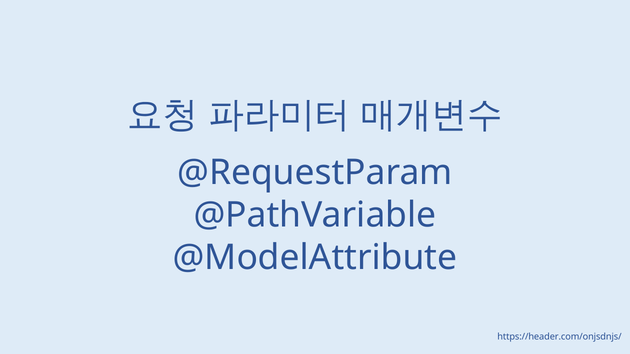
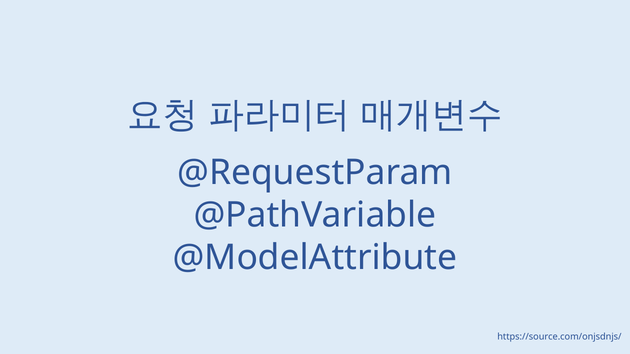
https://header.com/onjsdnjs/: https://header.com/onjsdnjs/ -> https://source.com/onjsdnjs/ (559, 337)
